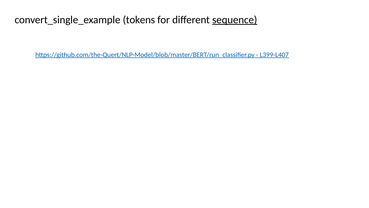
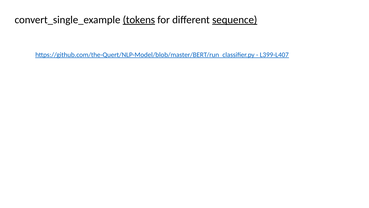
tokens underline: none -> present (139, 20)
